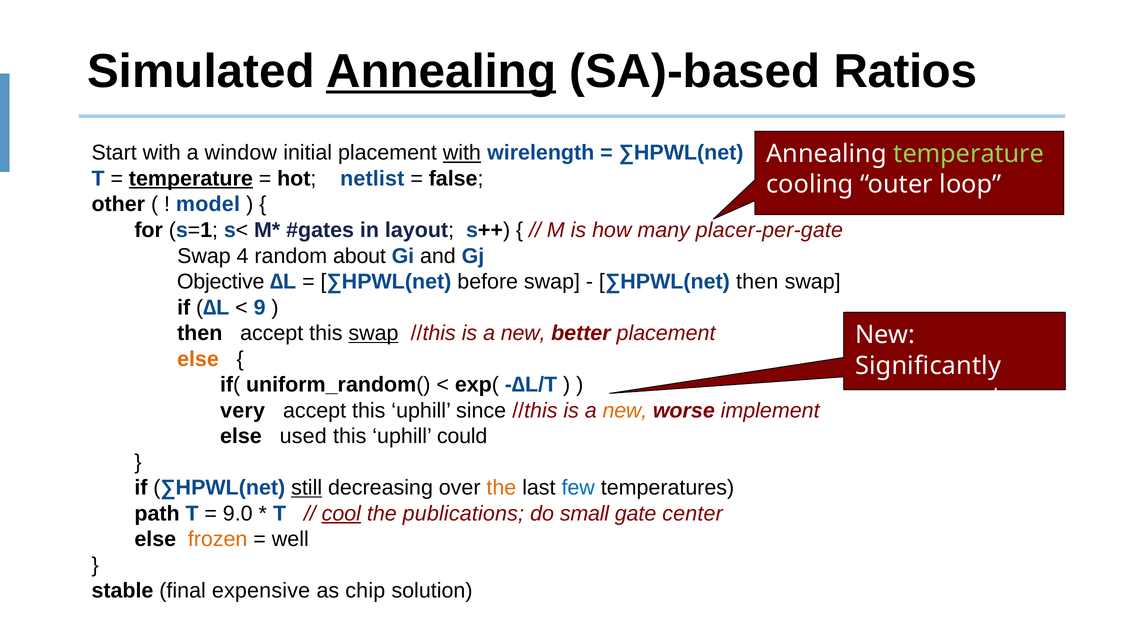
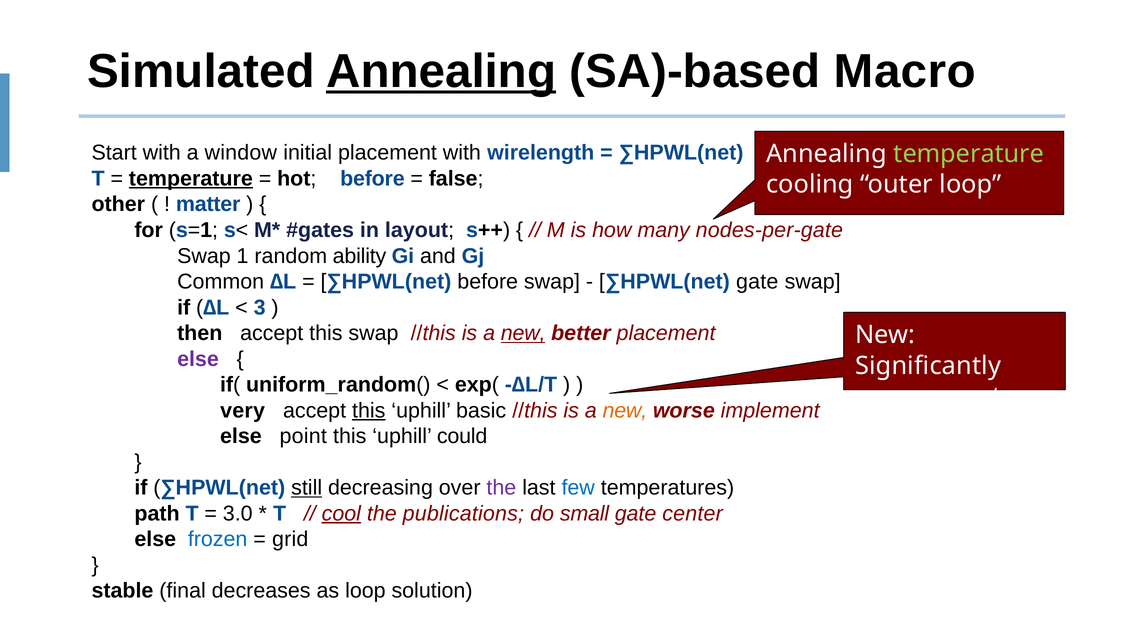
Ratios: Ratios -> Macro (905, 71)
with underline: present -> none (462, 153)
hot netlist: netlist -> before (372, 179)
model: model -> matter (208, 204)
placer-per-gate: placer-per-gate -> nodes-per-gate (769, 230)
4: 4 -> 1 (243, 256)
about: about -> ability (359, 256)
Objective: Objective -> Common (221, 281)
∑HPWL(net then: then -> gate (757, 281)
9: 9 -> 3 (260, 307)
swap underline: present -> none (373, 333)
new underline: none -> present (523, 333)
else colour: orange -> purple (198, 359)
this underline: none -> present (369, 410)
since: since -> basic (481, 410)
used: used -> point (303, 436)
the colour: orange -> purple (501, 487)
9.0: 9.0 -> 3.0 (238, 513)
frozen colour: orange -> blue (218, 539)
well: well -> grid (290, 539)
expensive: expensive -> decreases (261, 590)
as chip: chip -> loop (365, 590)
